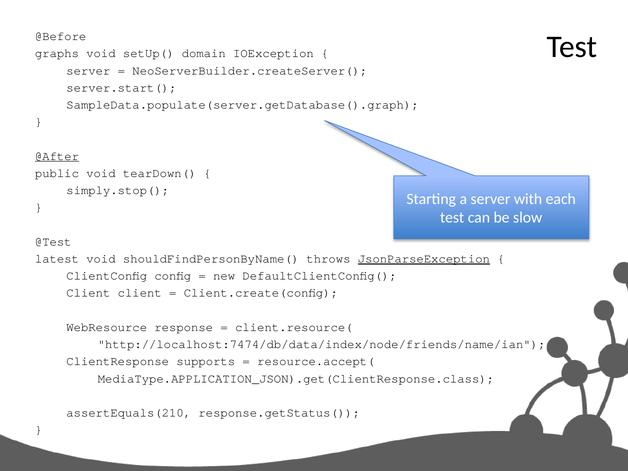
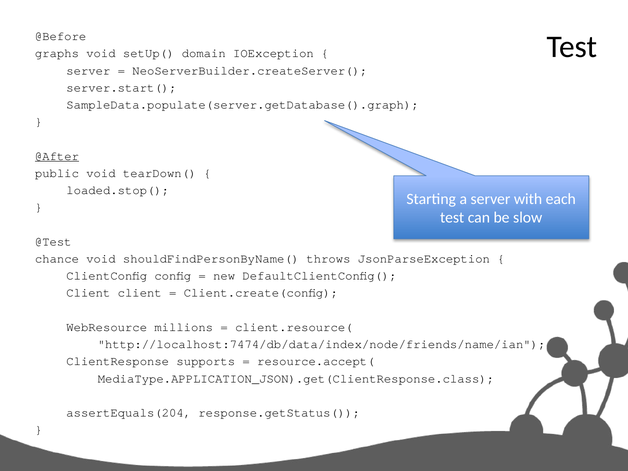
simply.stop(: simply.stop( -> loaded.stop( (118, 190)
latest: latest -> chance (57, 259)
JsonParseException underline: present -> none (424, 259)
response: response -> millions (184, 327)
assertEquals(210: assertEquals(210 -> assertEquals(204 (129, 413)
